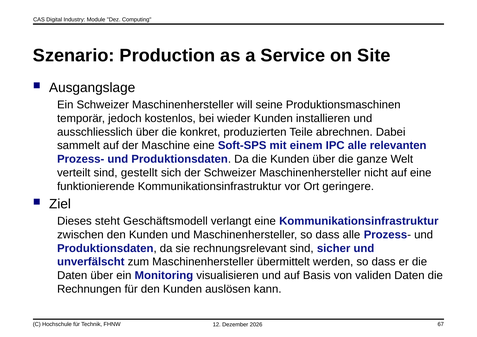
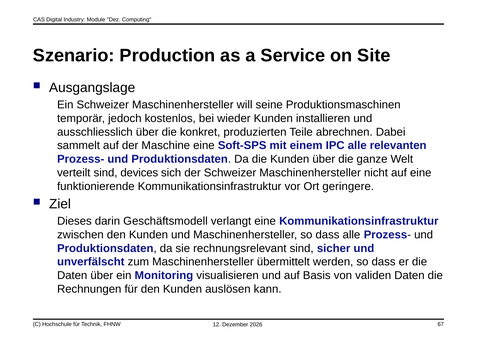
gestellt: gestellt -> devices (139, 173)
steht: steht -> darin (107, 221)
